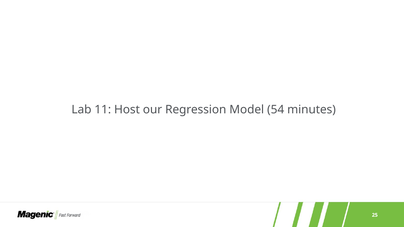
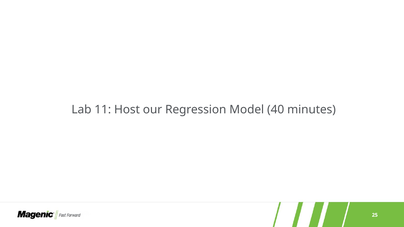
54: 54 -> 40 (276, 110)
